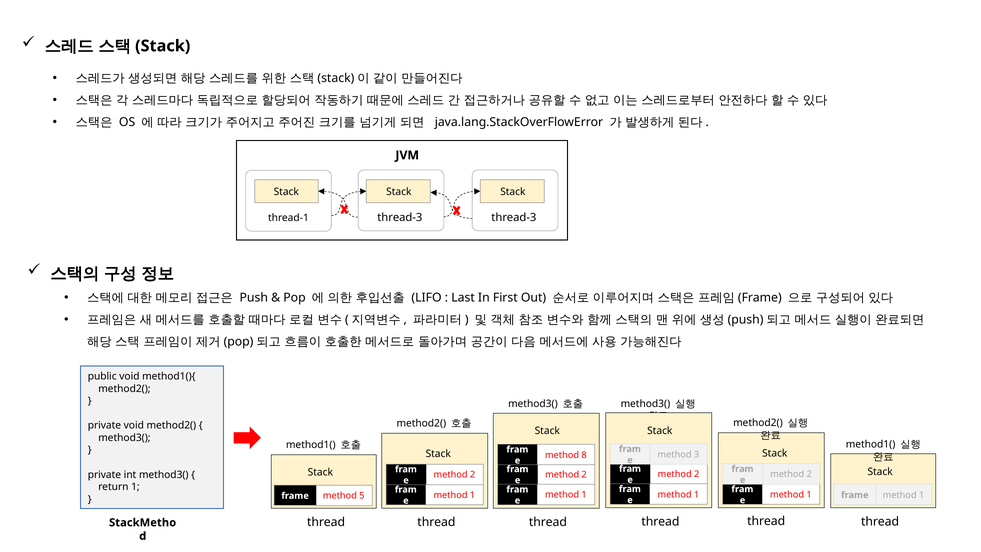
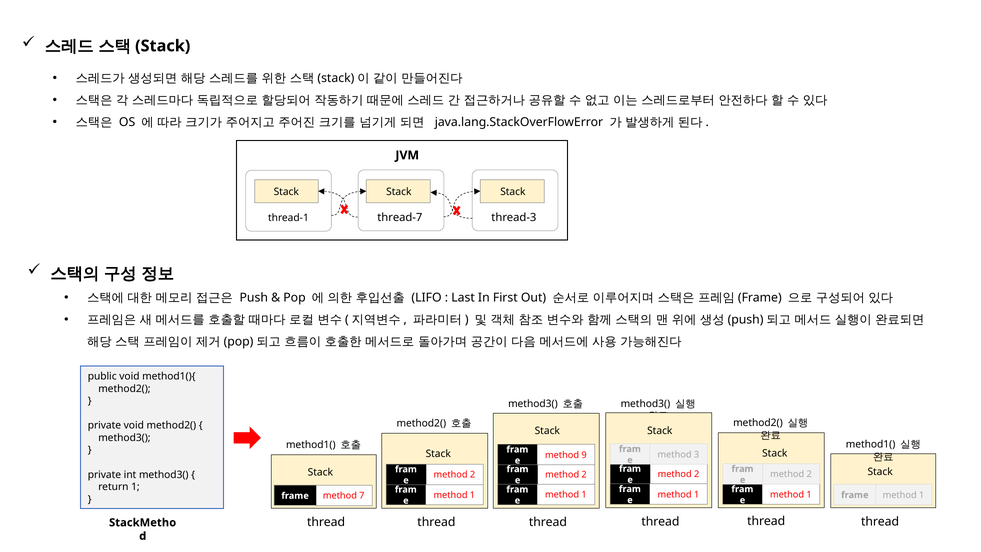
thread-3: thread-3 -> thread-7 (400, 217)
8: 8 -> 9 (584, 455)
5: 5 -> 7 (362, 496)
